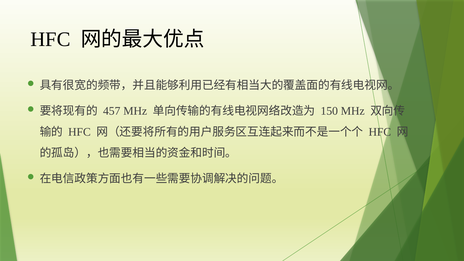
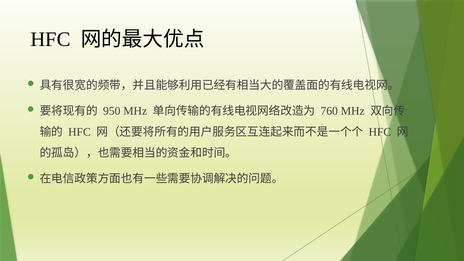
457: 457 -> 950 (112, 111)
150: 150 -> 760 (329, 111)
